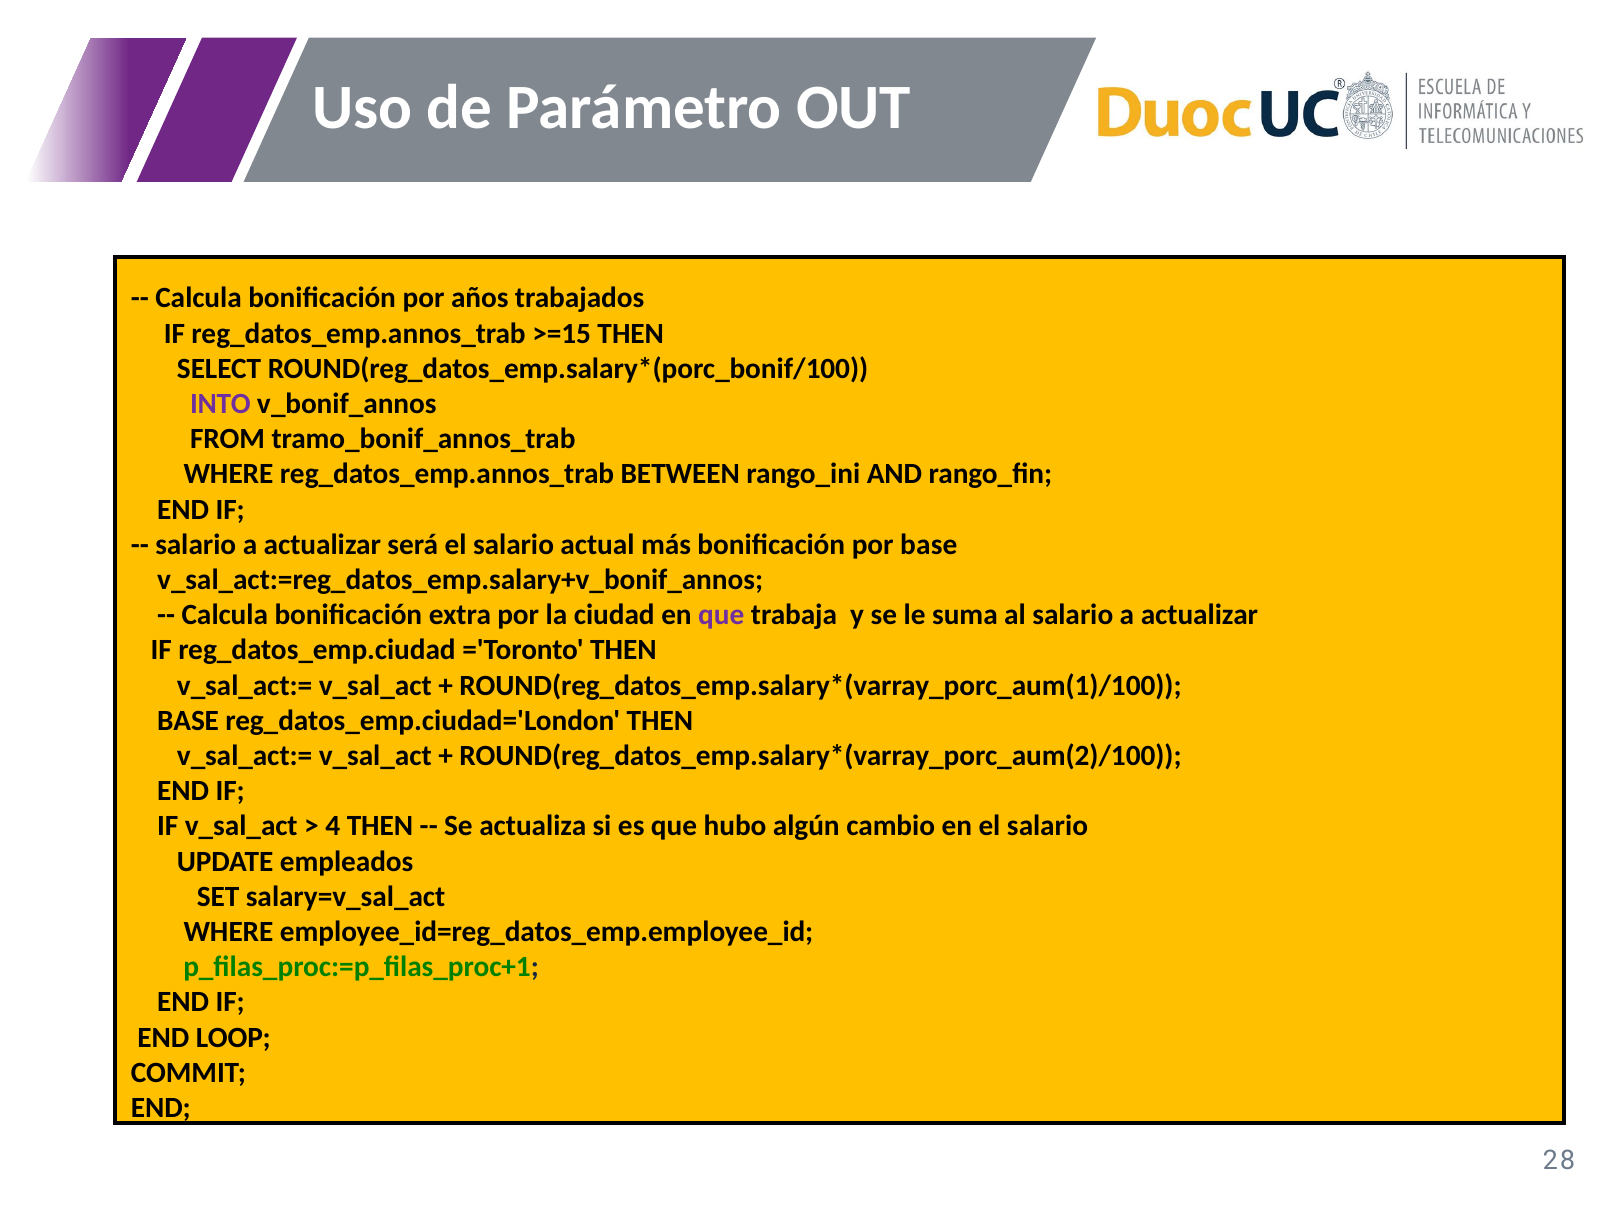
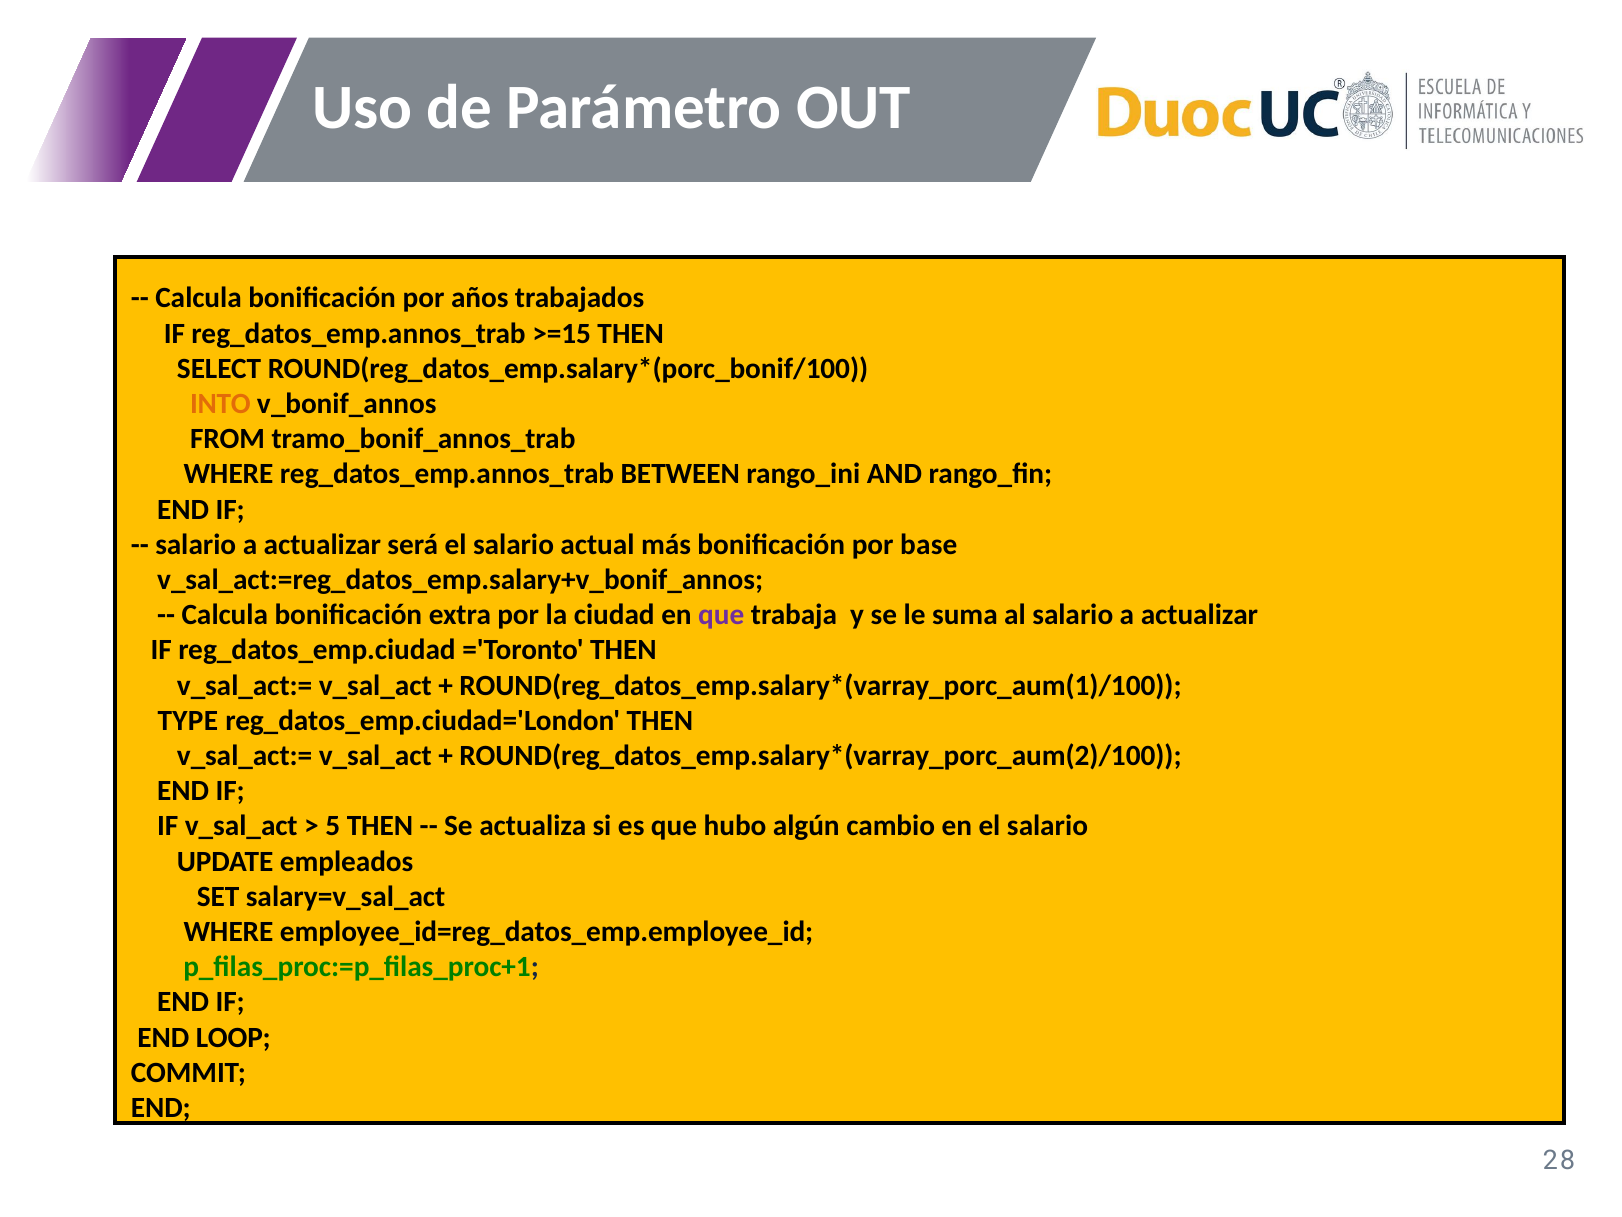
INTO colour: purple -> orange (220, 404)
BASE: BASE -> TYPE (188, 720)
4: 4 -> 5 (333, 826)
